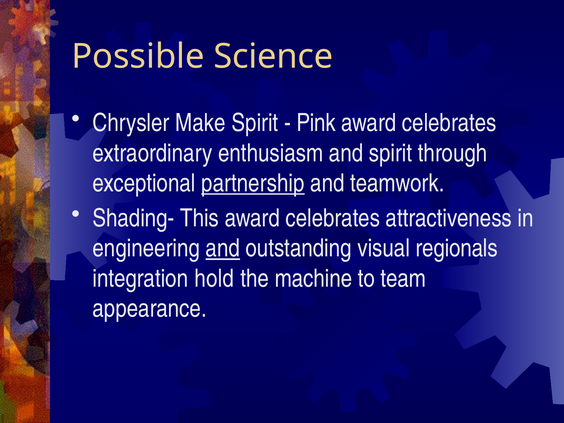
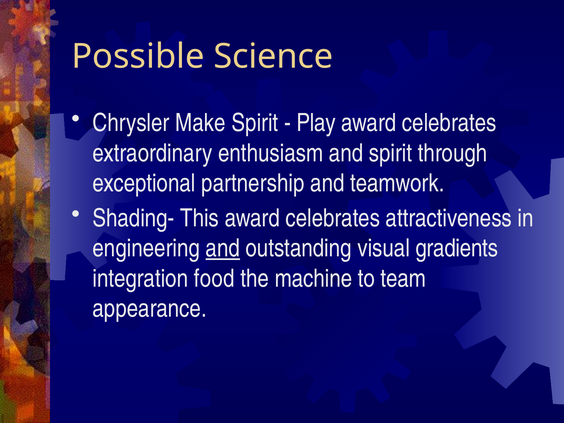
Pink: Pink -> Play (316, 123)
partnership underline: present -> none (253, 183)
regionals: regionals -> gradients (457, 248)
hold: hold -> food (214, 278)
